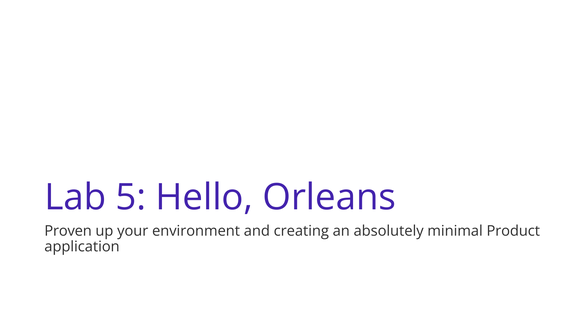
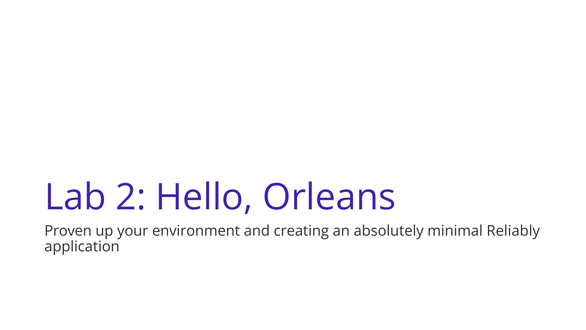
5: 5 -> 2 (131, 197)
Product: Product -> Reliably (513, 231)
